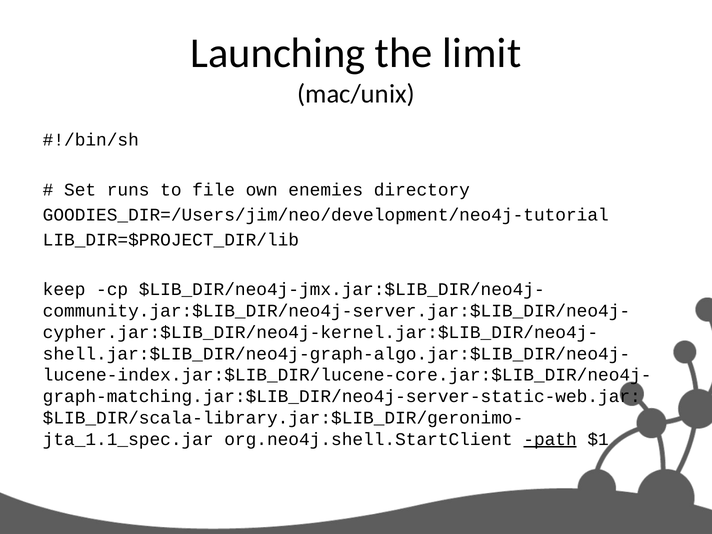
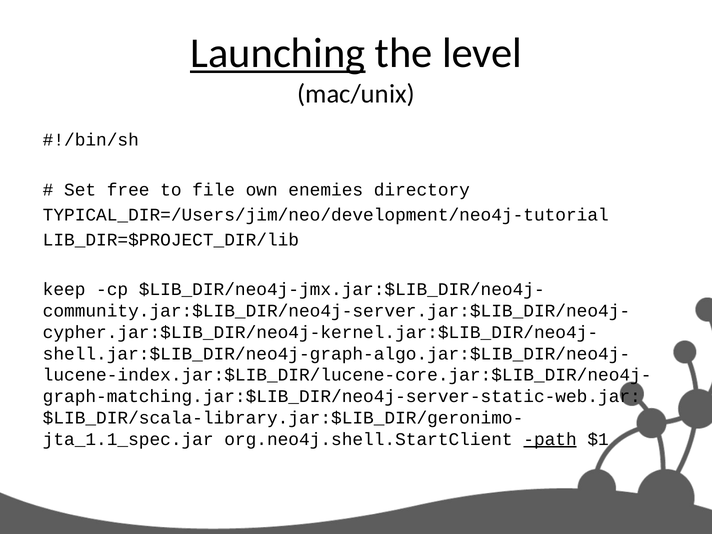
Launching underline: none -> present (278, 53)
limit: limit -> level (482, 53)
runs: runs -> free (128, 190)
GOODIES_DIR=/Users/jim/neo/development/neo4j-tutorial: GOODIES_DIR=/Users/jim/neo/development/neo4j-tutorial -> TYPICAL_DIR=/Users/jim/neo/development/neo4j-tutorial (326, 215)
